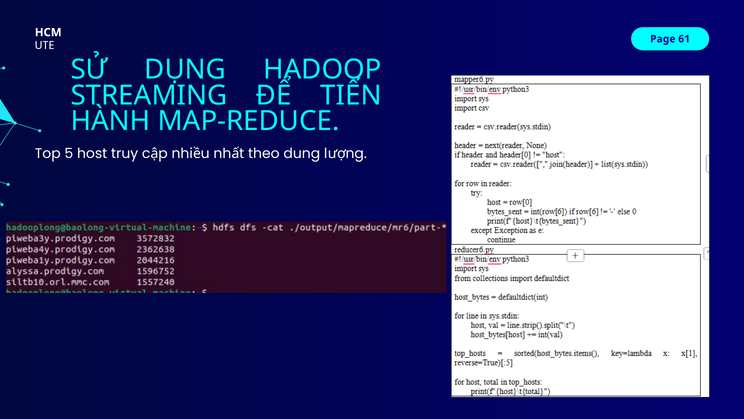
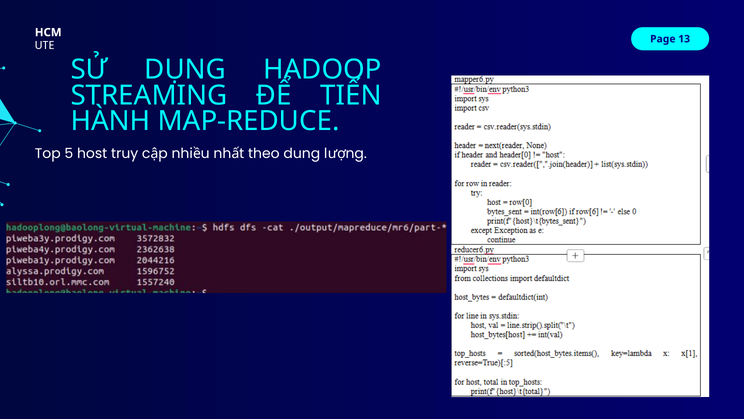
61: 61 -> 13 (684, 39)
